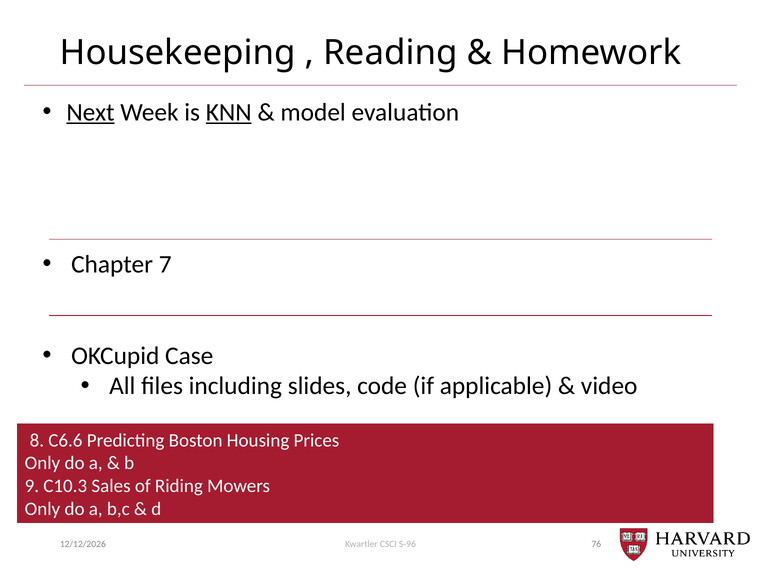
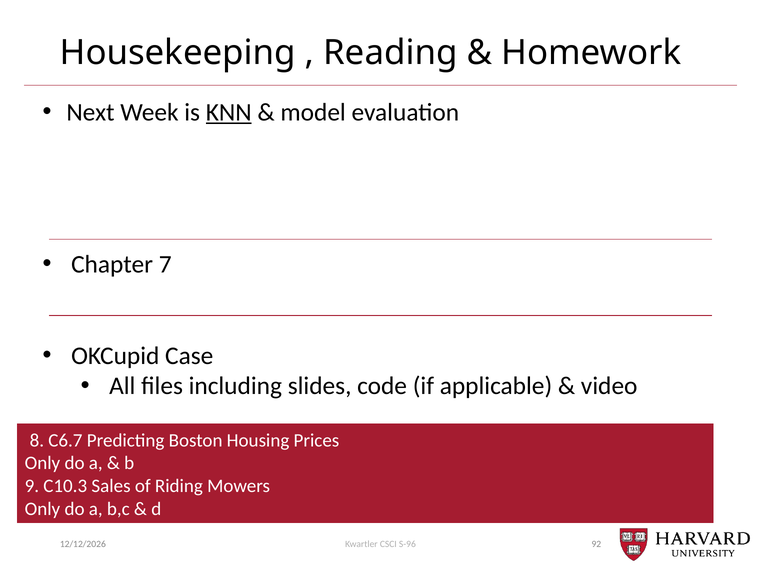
Next underline: present -> none (90, 113)
C6.6: C6.6 -> C6.7 (65, 441)
76: 76 -> 92 (596, 545)
